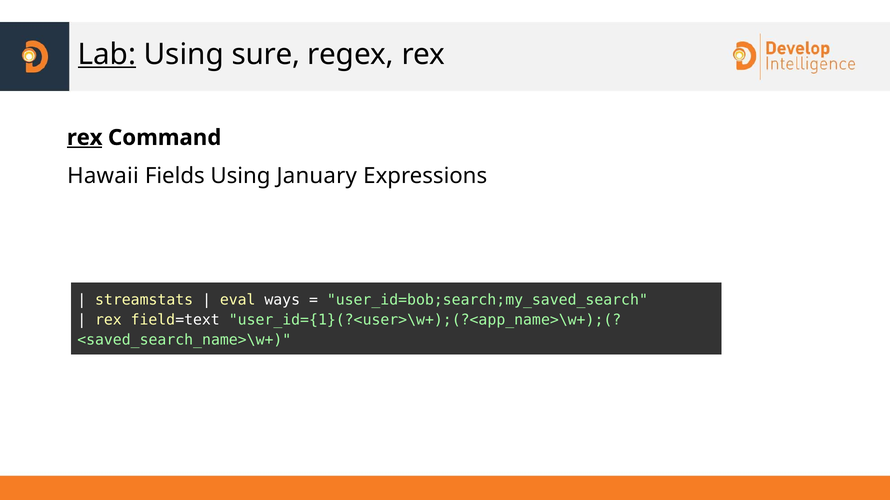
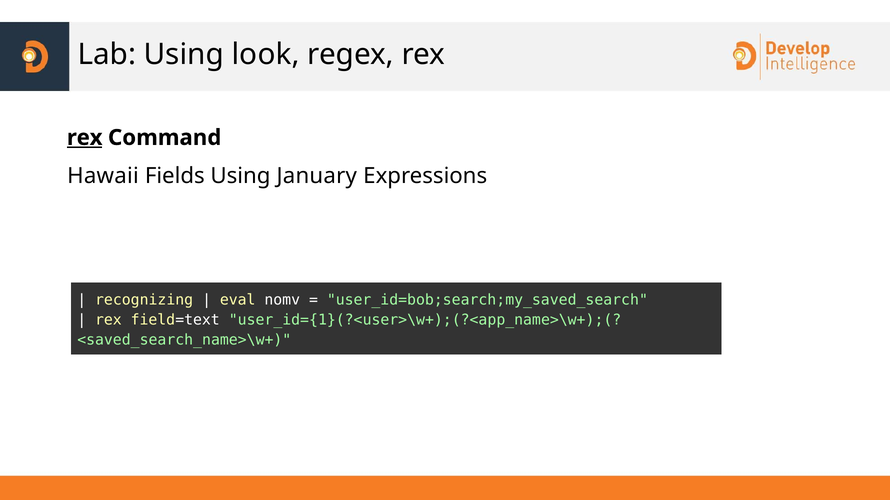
Lab underline: present -> none (107, 55)
sure: sure -> look (266, 55)
streamstats: streamstats -> recognizing (144, 300)
ways: ways -> nomv (282, 300)
